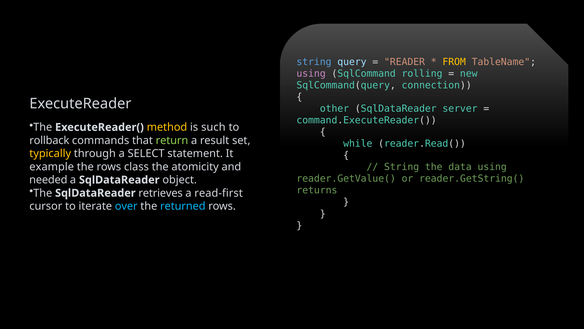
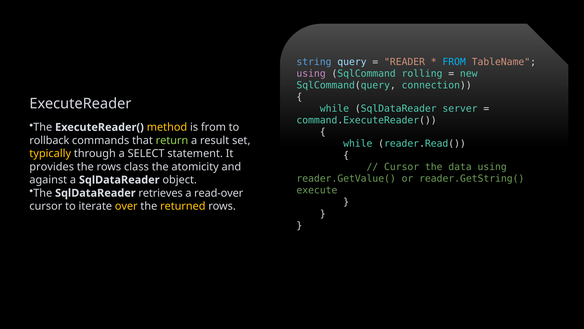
FROM colour: yellow -> light blue (454, 62)
other: other -> while (334, 108)
is such: such -> from (213, 127)
String: String -> Cursor (402, 167)
example: example -> provides (52, 166)
needed: needed -> against (48, 180)
returns: returns -> execute (317, 190)
read-first: read-first -> read-over (219, 193)
over colour: light blue -> yellow (126, 206)
returned colour: light blue -> yellow (183, 206)
